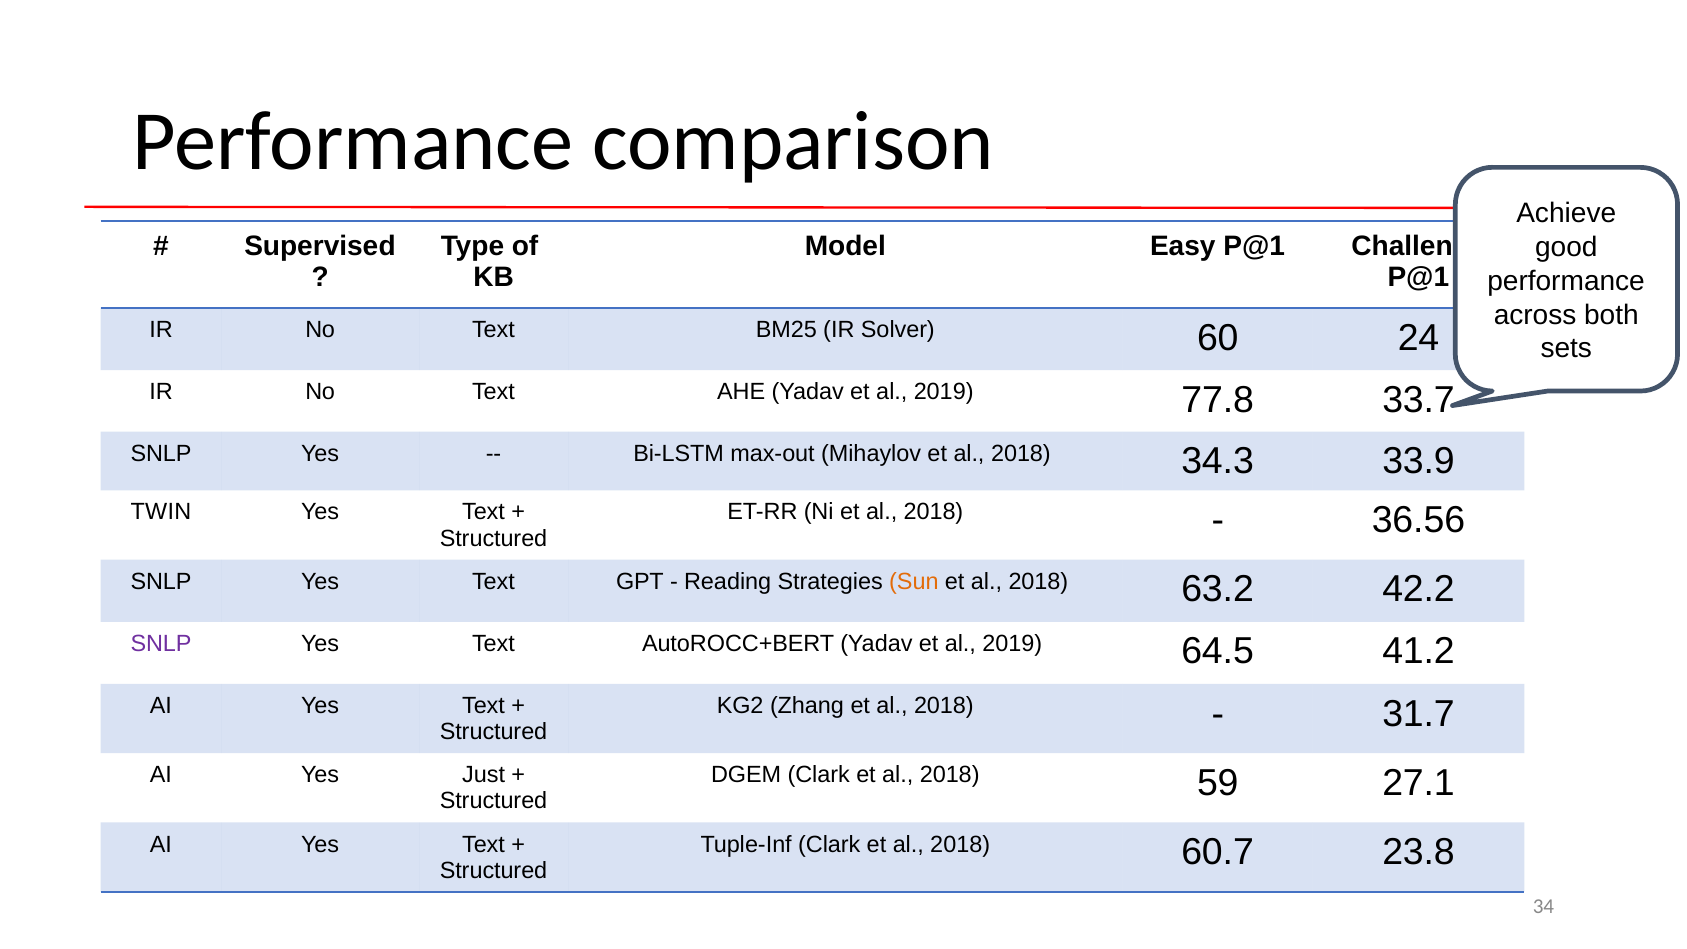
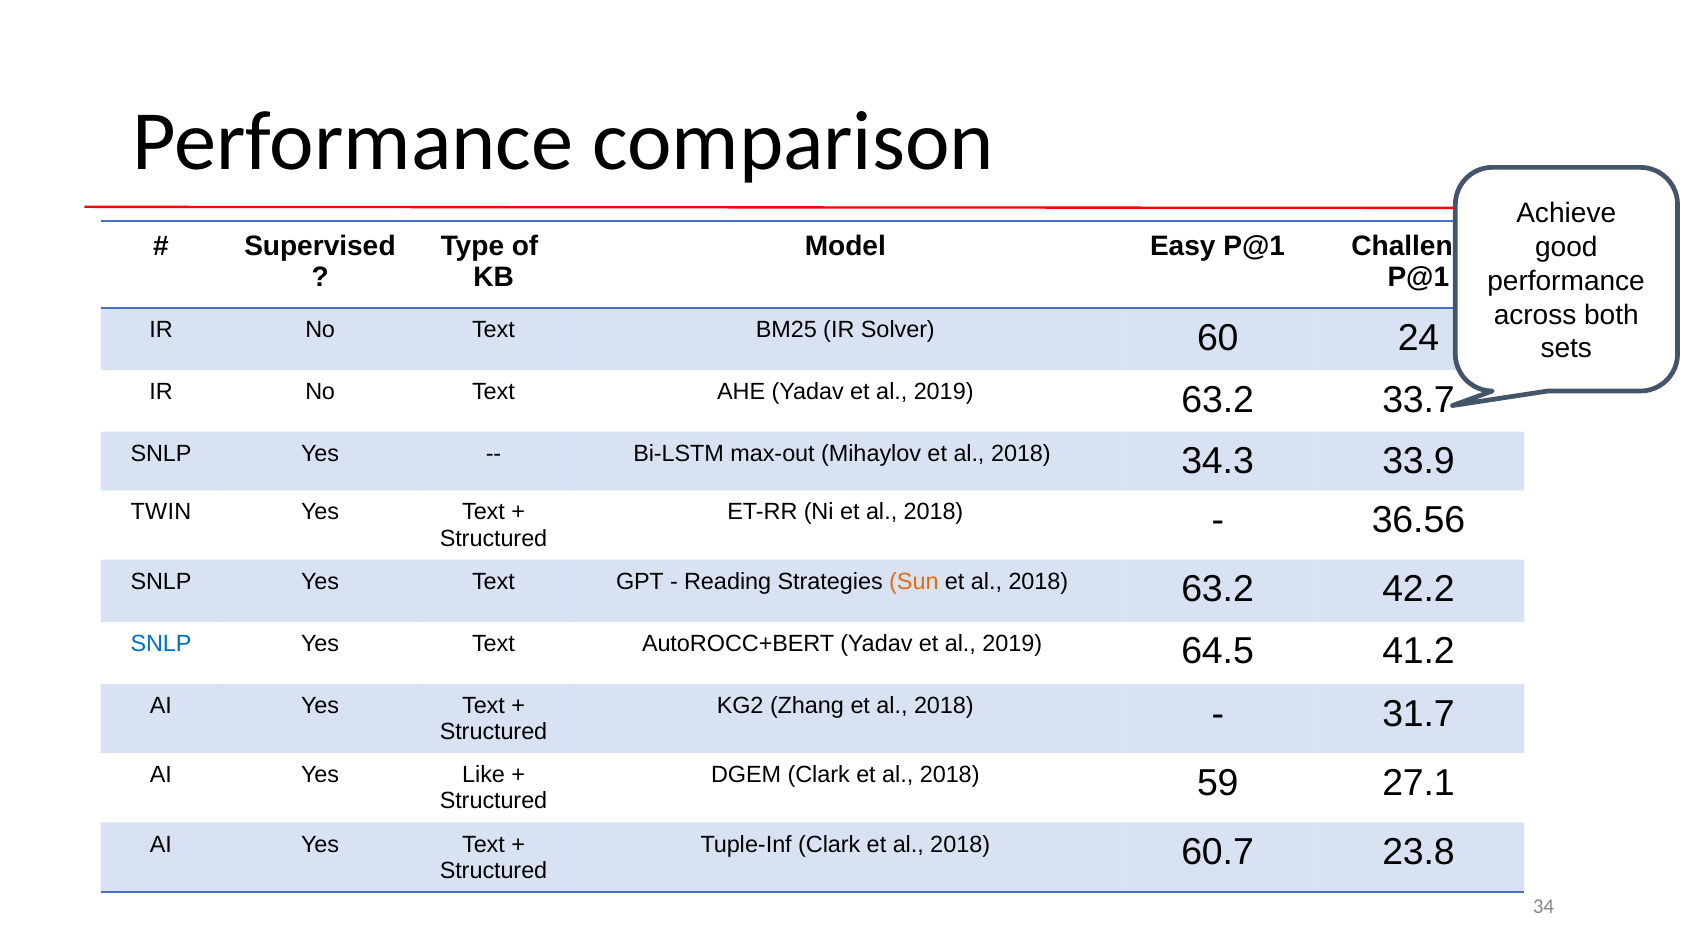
2019 77.8: 77.8 -> 63.2 (1218, 400)
SNLP colour: purple -> blue (161, 644)
Just: Just -> Like (484, 775)
